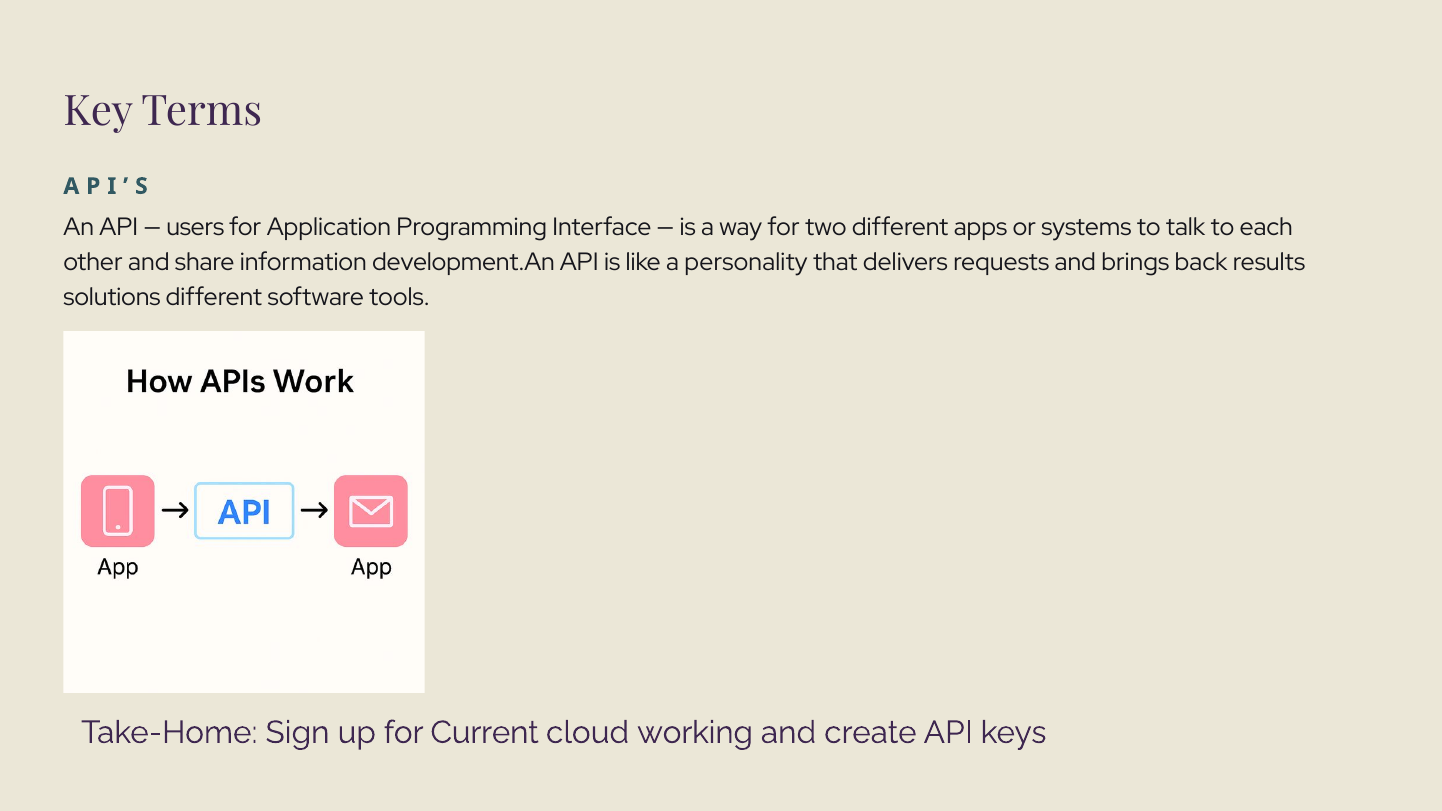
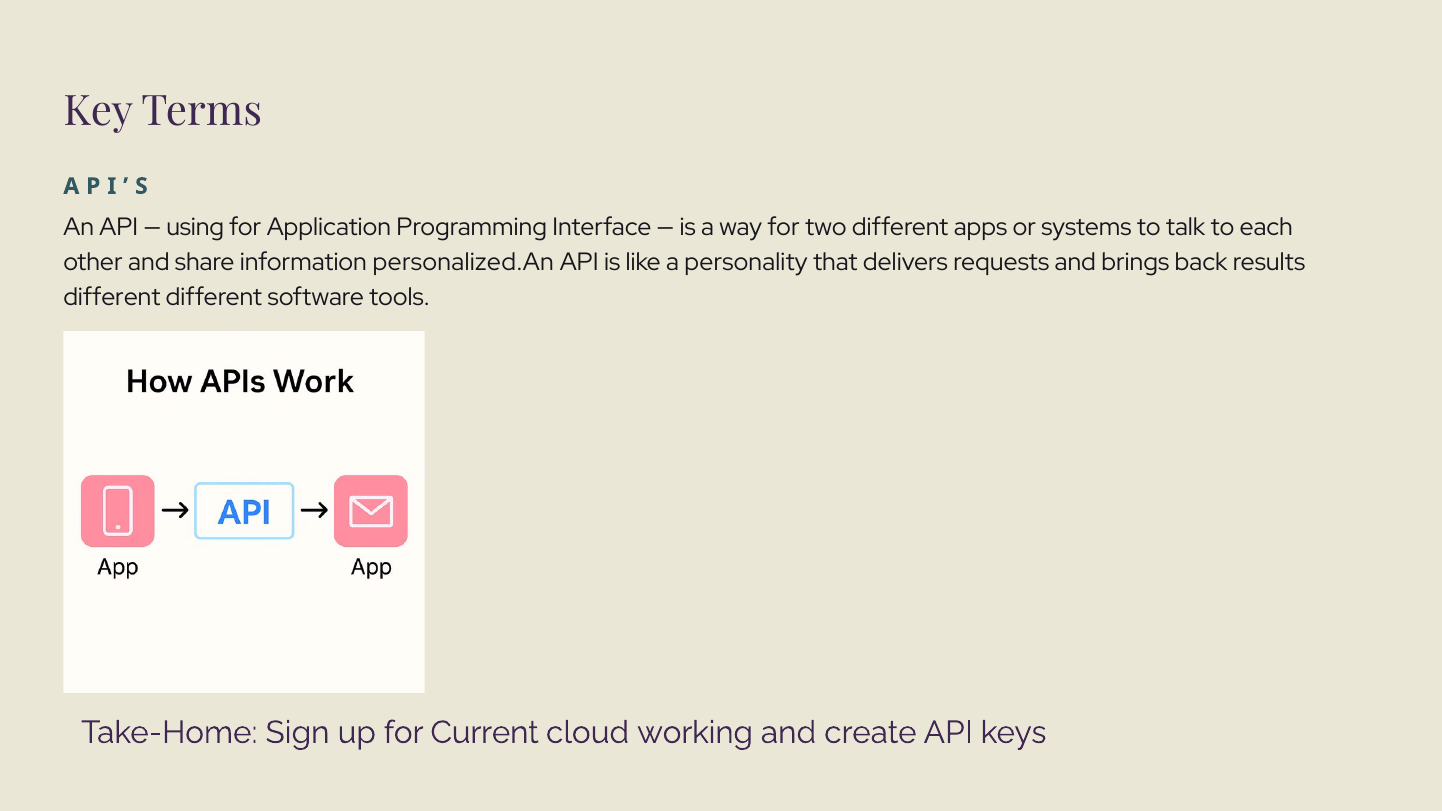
users: users -> using (195, 228)
development.An: development.An -> personalized.An (463, 263)
solutions: solutions -> different (112, 298)
